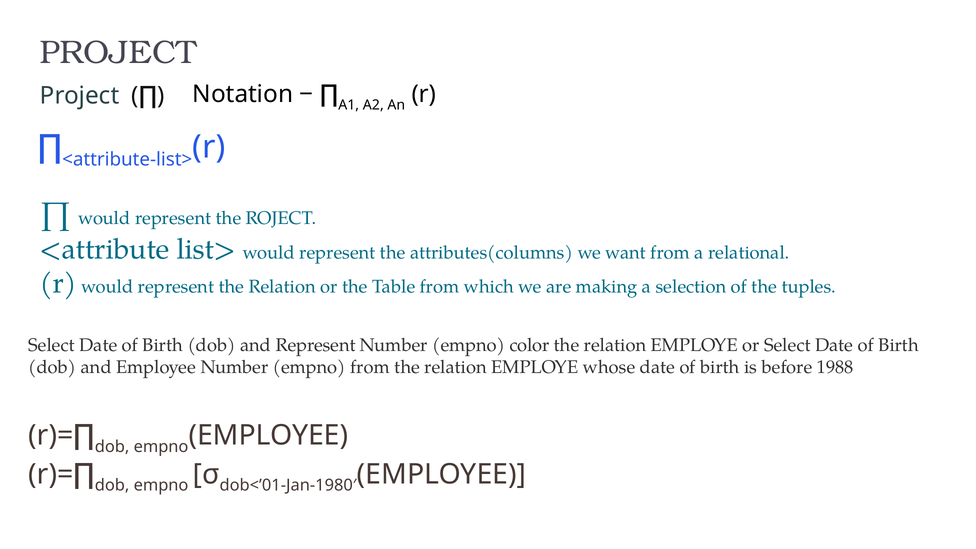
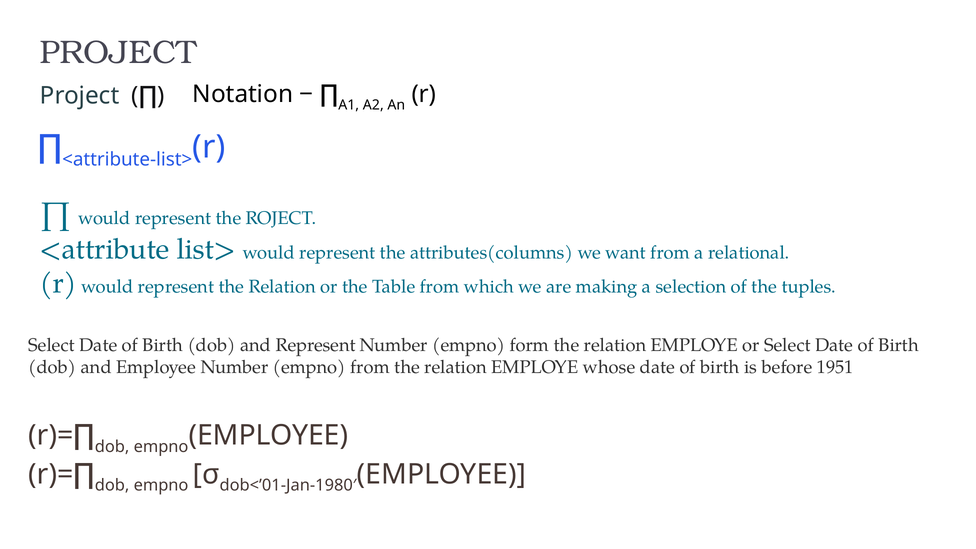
color: color -> form (529, 345)
1988: 1988 -> 1951 (835, 367)
